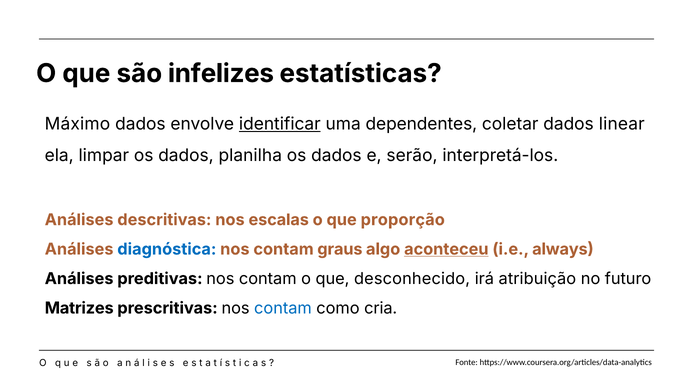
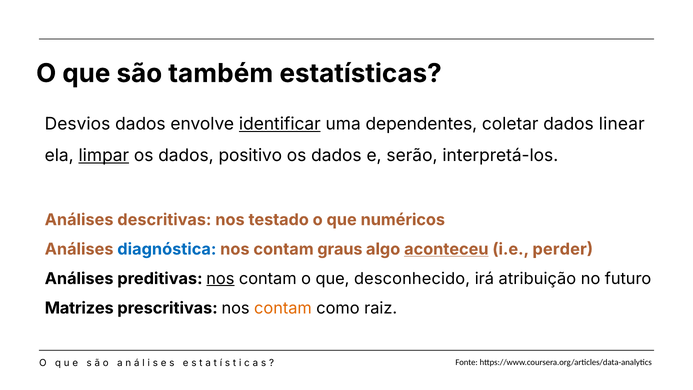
infelizes: infelizes -> também (221, 73)
Máximo: Máximo -> Desvios (77, 124)
limpar underline: none -> present (104, 155)
planilha: planilha -> positivo (250, 155)
escalas: escalas -> testado (279, 220)
proporção: proporção -> numéricos (403, 220)
always: always -> perder (563, 249)
nos underline: none -> present (220, 279)
contam colour: blue -> orange (283, 308)
cria: cria -> raiz (381, 308)
